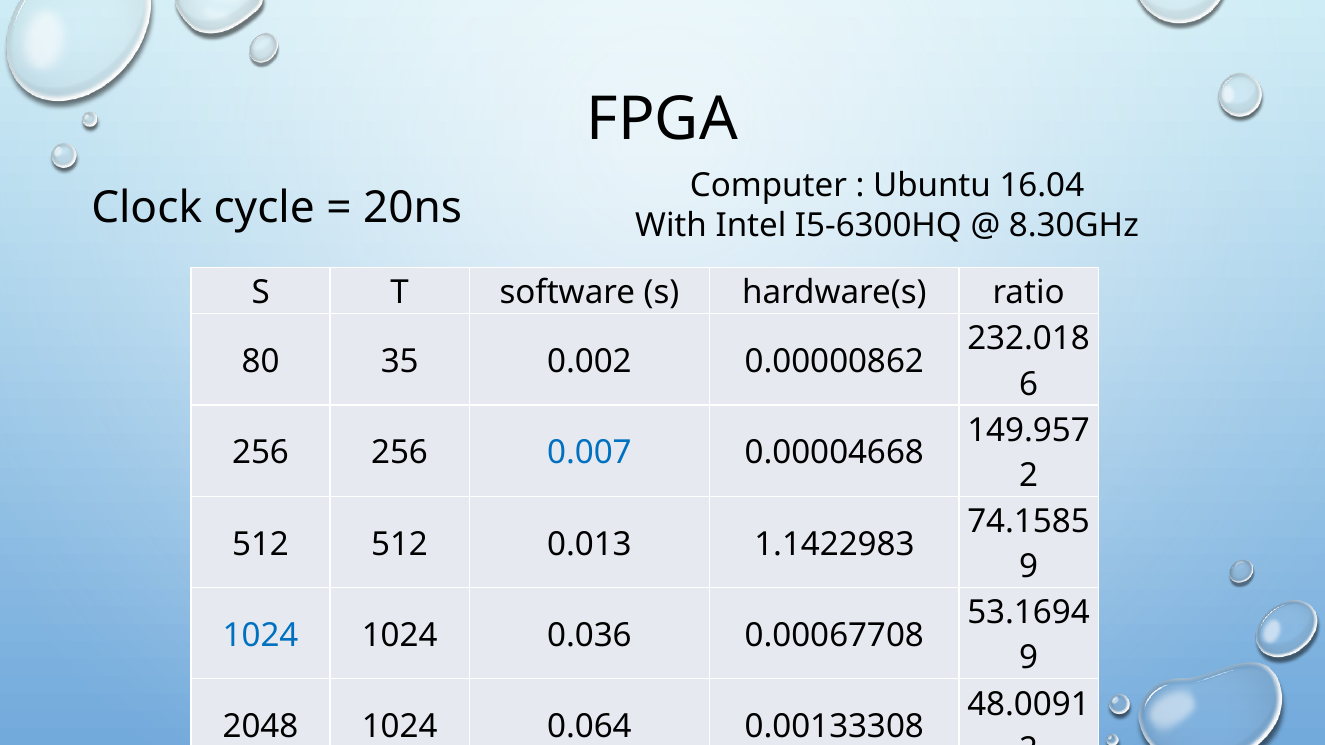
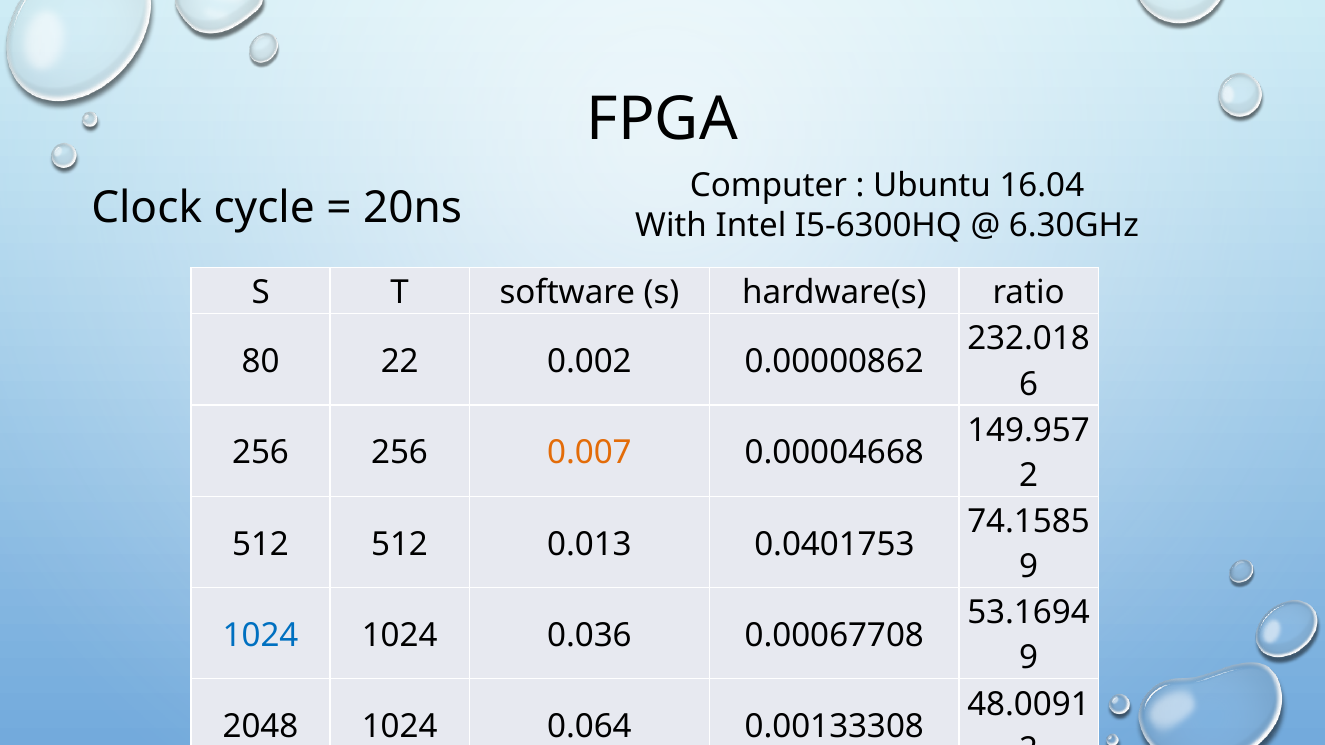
8.30GHz: 8.30GHz -> 6.30GHz (1074, 226)
35: 35 -> 22 (400, 362)
0.007 colour: blue -> orange (589, 453)
1.1422983: 1.1422983 -> 0.0401753 (834, 544)
